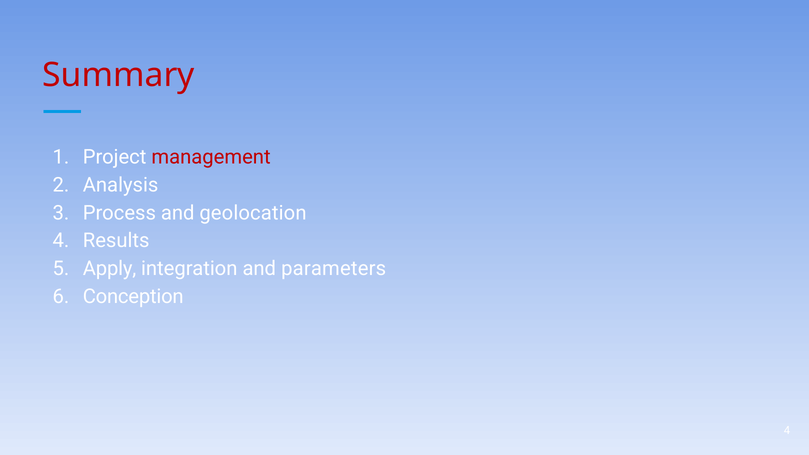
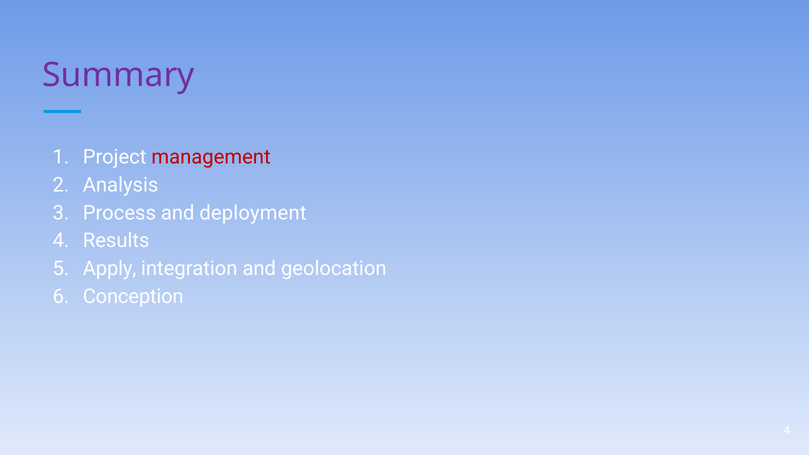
Summary colour: red -> purple (119, 75)
geolocation: geolocation -> deployment (253, 213)
parameters: parameters -> geolocation (334, 269)
